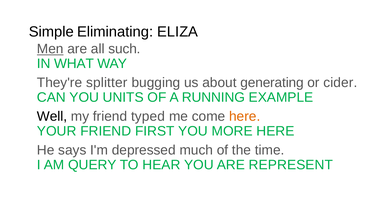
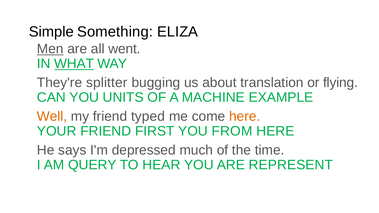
Eliminating: Eliminating -> Something (115, 32)
such: such -> went (124, 49)
WHAT underline: none -> present (74, 64)
generating: generating -> translation (272, 83)
cider: cider -> flying (340, 83)
RUNNING: RUNNING -> MACHINE (213, 98)
Well colour: black -> orange (52, 116)
MORE: MORE -> FROM (232, 131)
